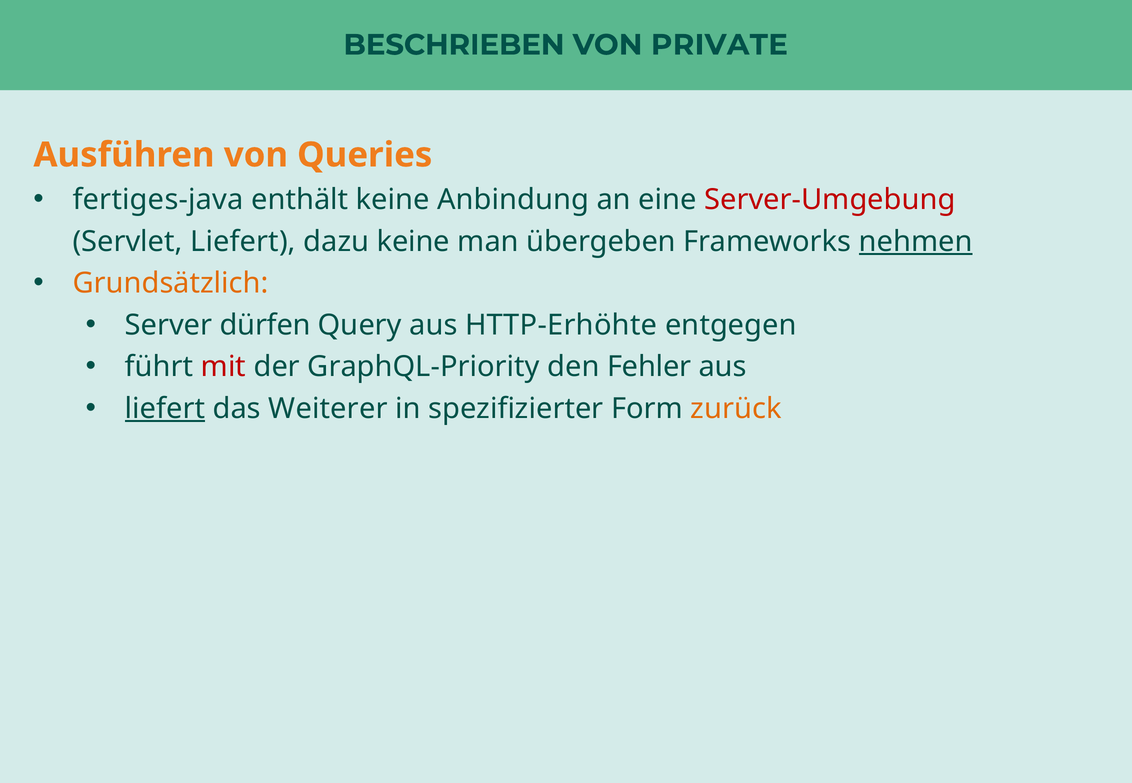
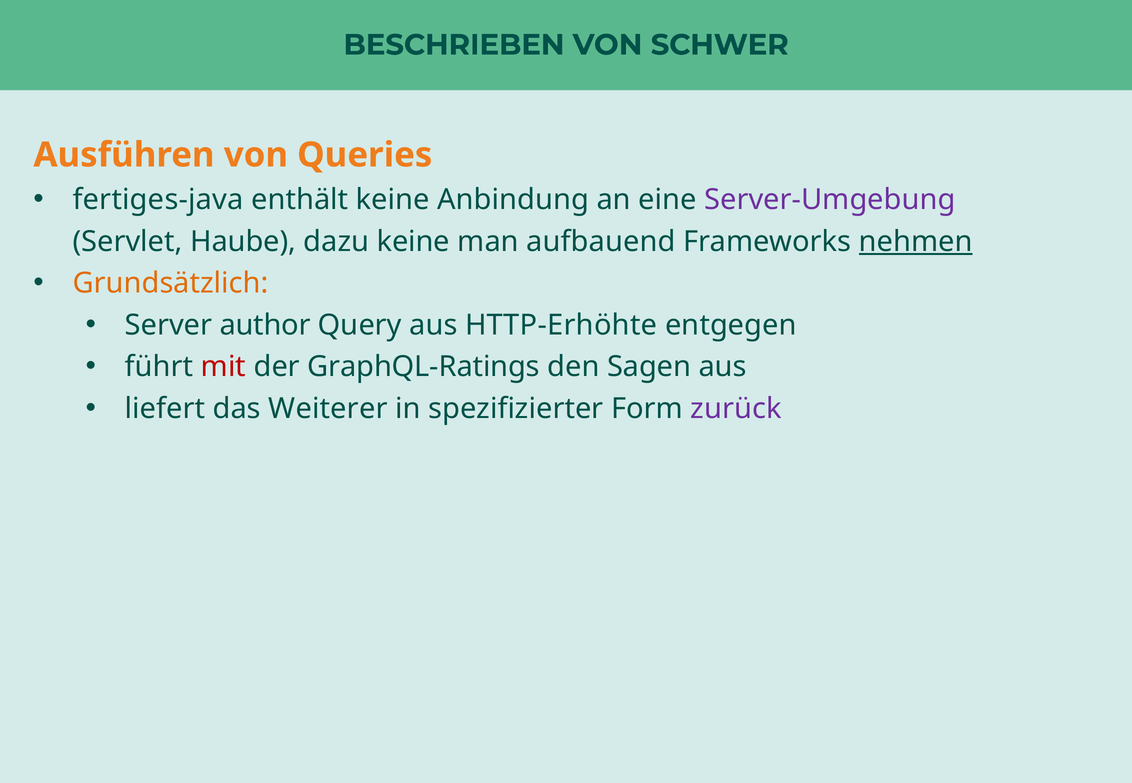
PRIVATE: PRIVATE -> SCHWER (720, 45)
Server-Umgebung colour: red -> purple (830, 200)
Servlet Liefert: Liefert -> Haube (243, 242)
übergeben: übergeben -> aufbauend (601, 242)
dürfen: dürfen -> author (265, 325)
GraphQL-Priority: GraphQL-Priority -> GraphQL-Ratings (424, 367)
Fehler: Fehler -> Sagen (649, 367)
liefert underline: present -> none (165, 409)
zurück colour: orange -> purple (736, 409)
